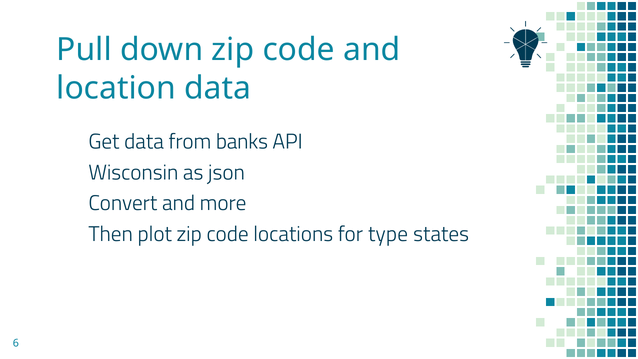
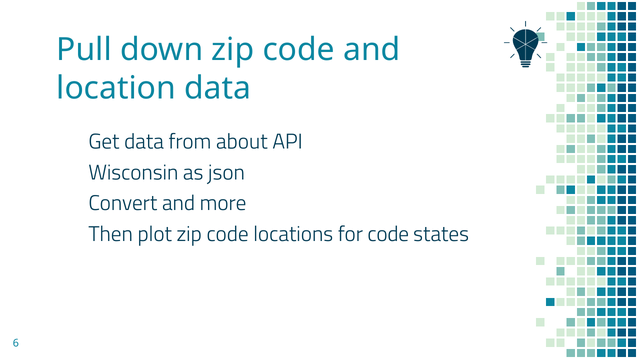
banks: banks -> about (242, 142)
for type: type -> code (388, 234)
